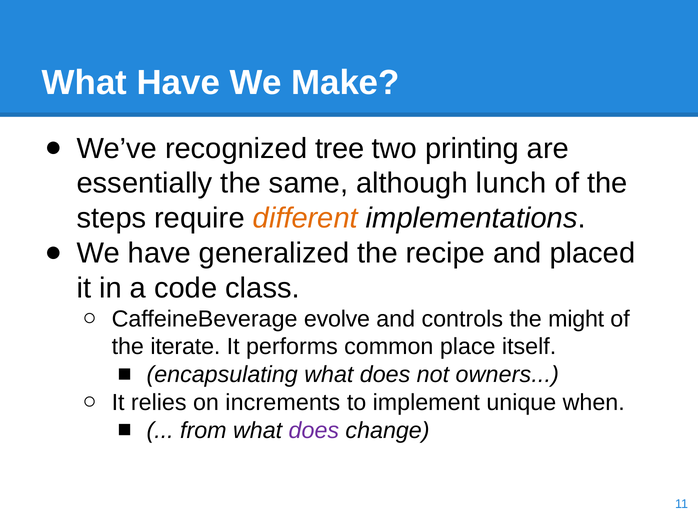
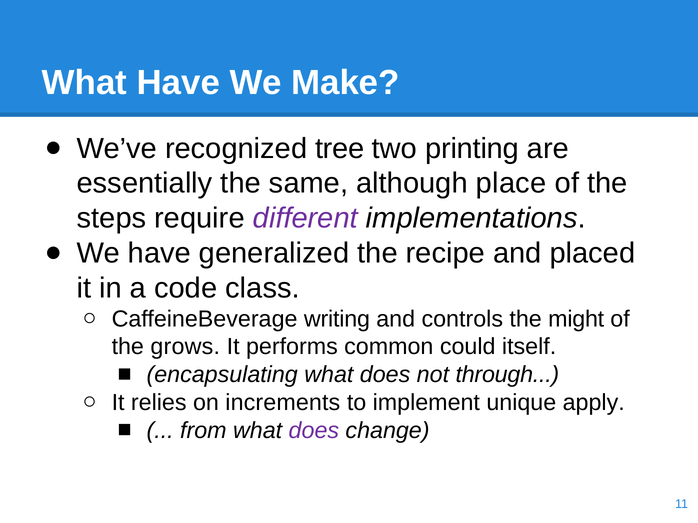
lunch: lunch -> place (511, 184)
different colour: orange -> purple (305, 218)
evolve: evolve -> writing (337, 319)
iterate: iterate -> grows (185, 347)
place: place -> could (468, 347)
owners: owners -> through (507, 375)
when: when -> apply (594, 403)
